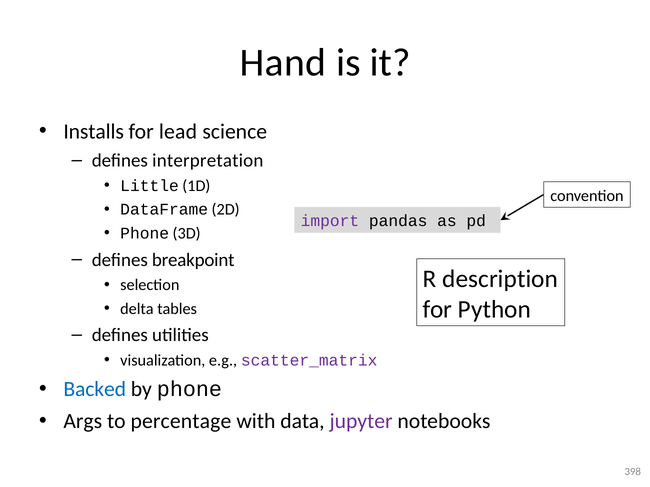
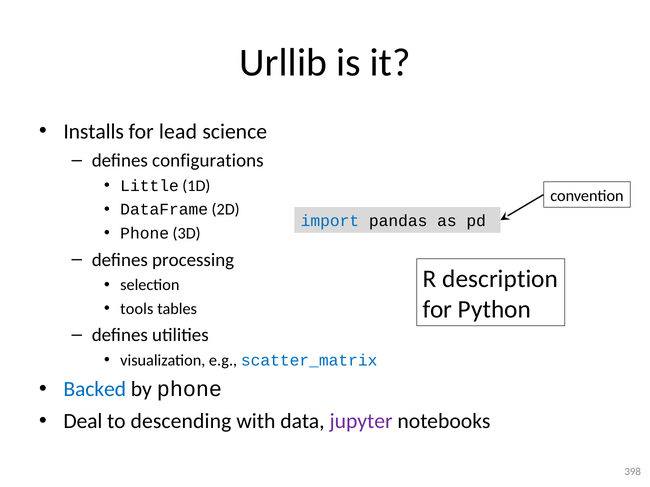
Hand: Hand -> Urllib (283, 63)
interpretation: interpretation -> configurations (208, 161)
import colour: purple -> blue (330, 221)
breakpoint: breakpoint -> processing (193, 260)
delta: delta -> tools (137, 309)
scatter_matrix colour: purple -> blue (309, 361)
Args: Args -> Deal (83, 421)
percentage: percentage -> descending (181, 421)
